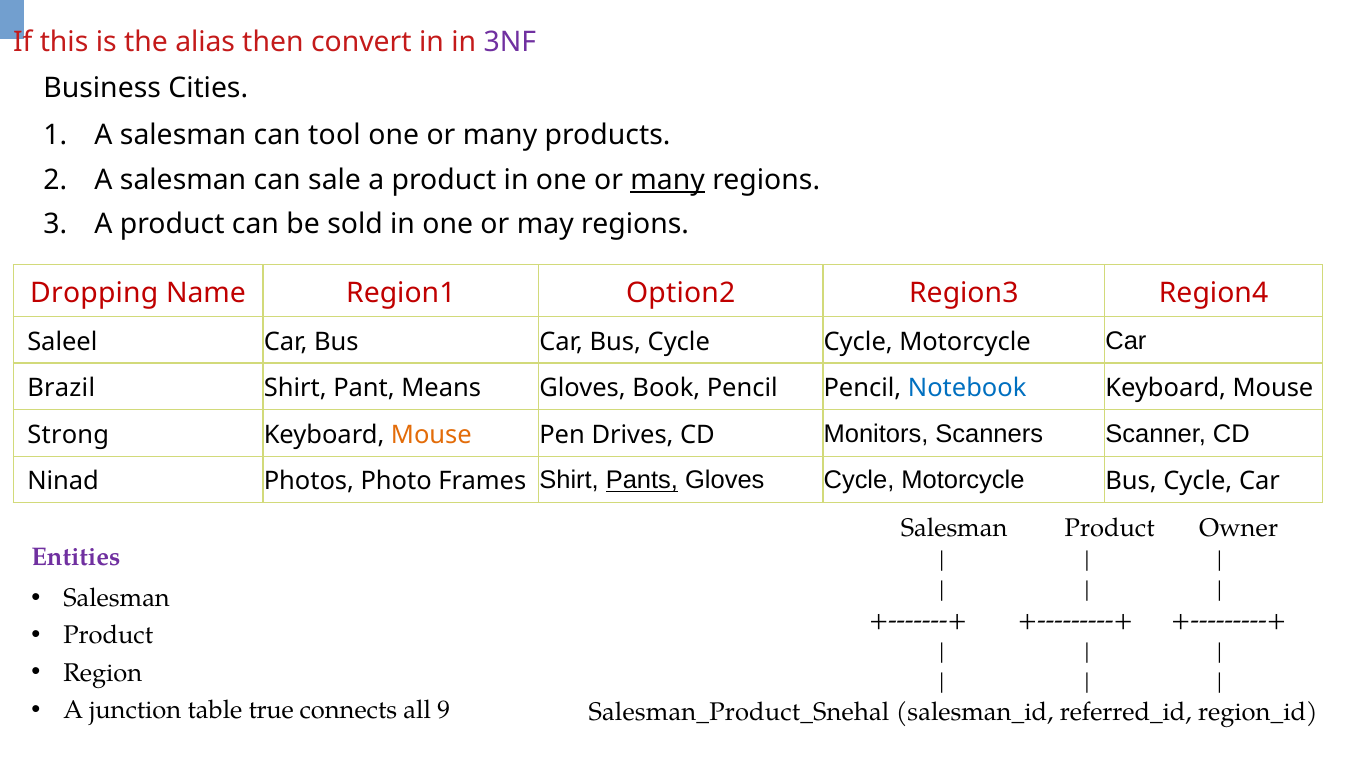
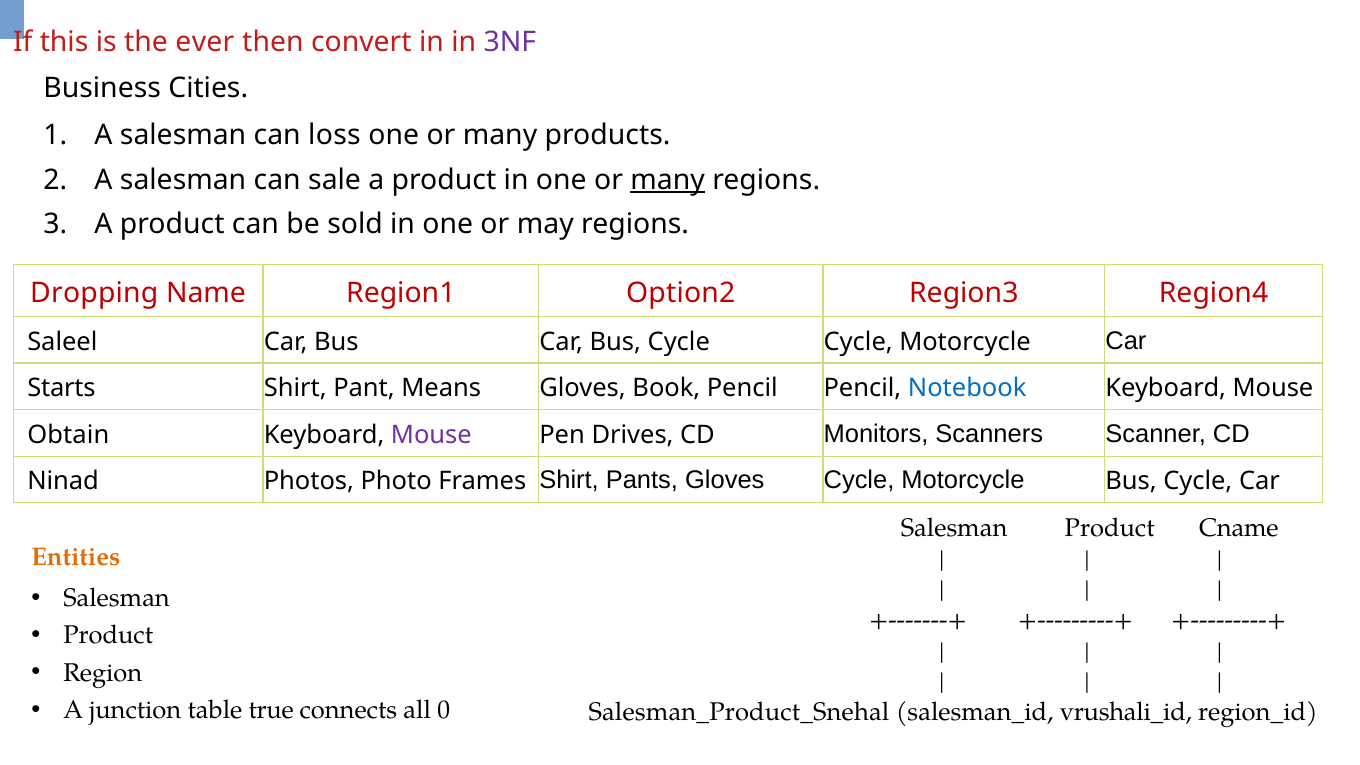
alias: alias -> ever (205, 42)
tool: tool -> loss (334, 136)
Brazil: Brazil -> Starts (61, 388)
Strong: Strong -> Obtain (68, 435)
Mouse colour: orange -> purple (431, 435)
Pants underline: present -> none (642, 481)
Owner: Owner -> Cname (1239, 528)
Entities colour: purple -> orange (76, 557)
9: 9 -> 0 (444, 710)
referred_id: referred_id -> vrushali_id (1126, 712)
